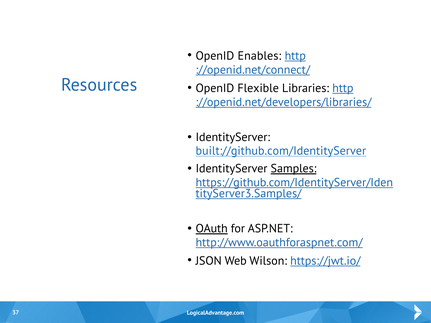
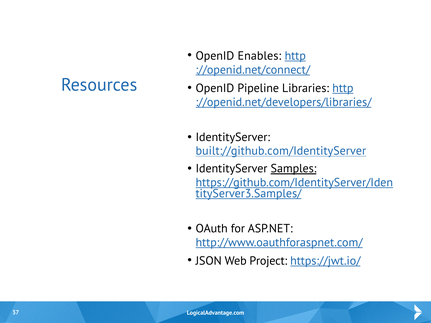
Flexible: Flexible -> Pipeline (258, 88)
OAuth underline: present -> none (212, 229)
Wilson: Wilson -> Project (268, 261)
